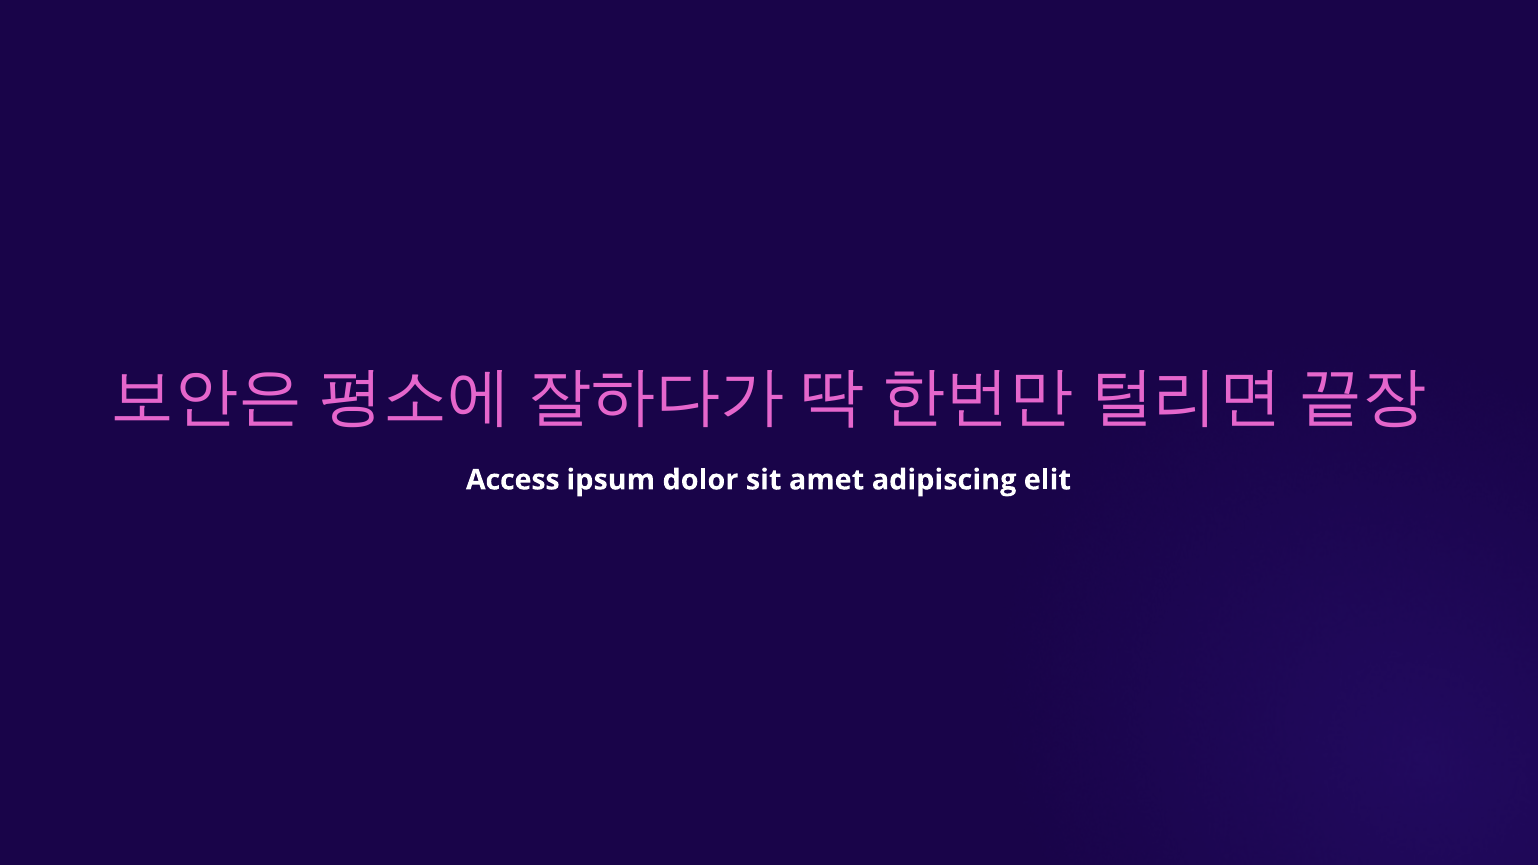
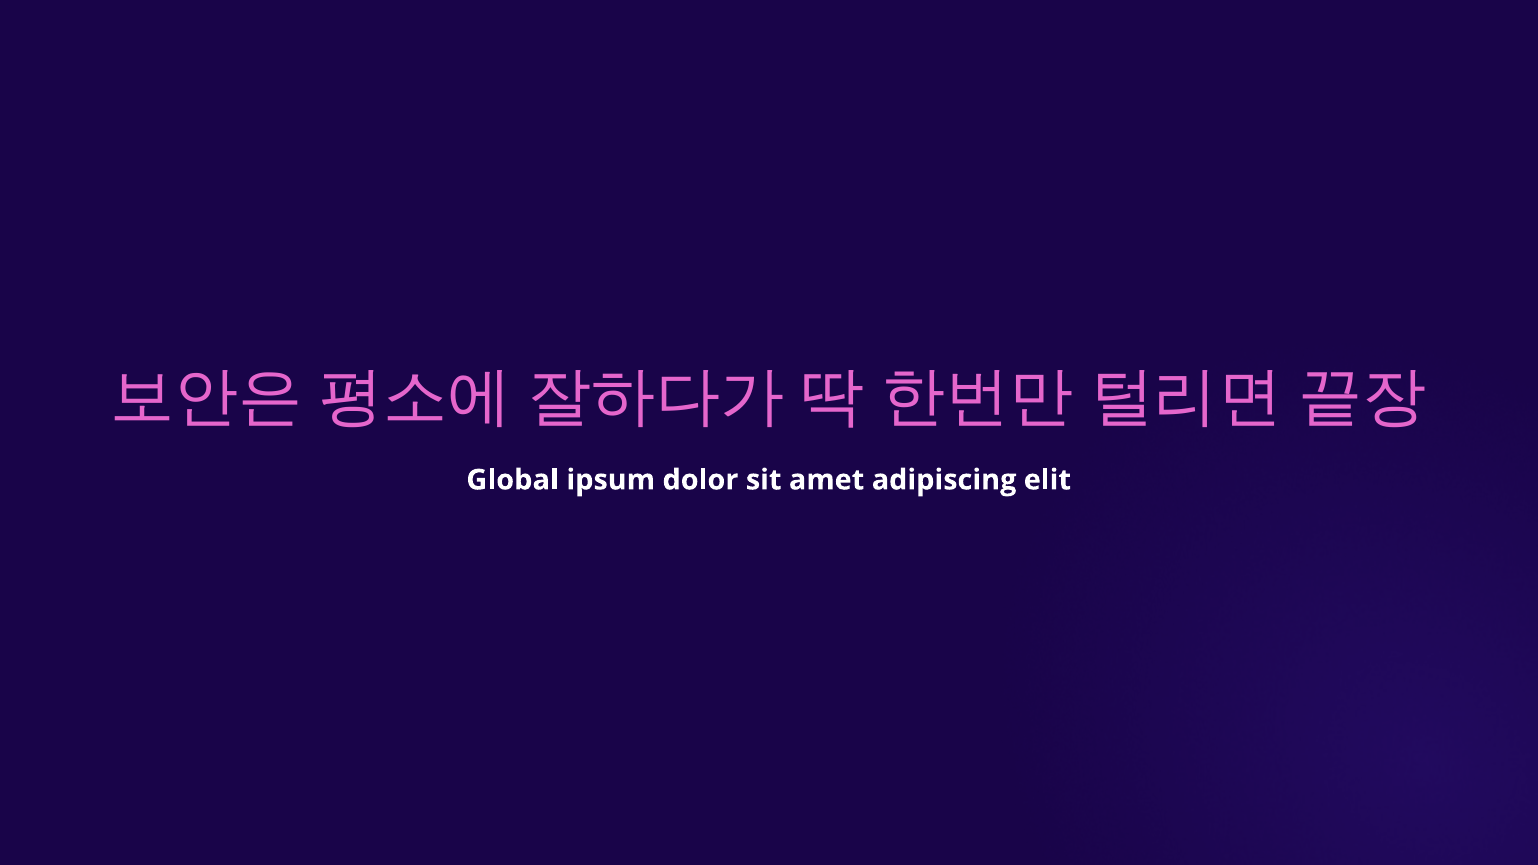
Access: Access -> Global (513, 480)
